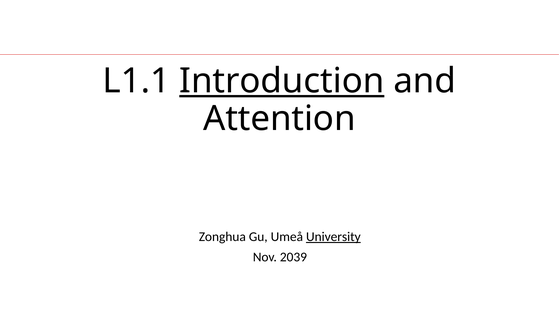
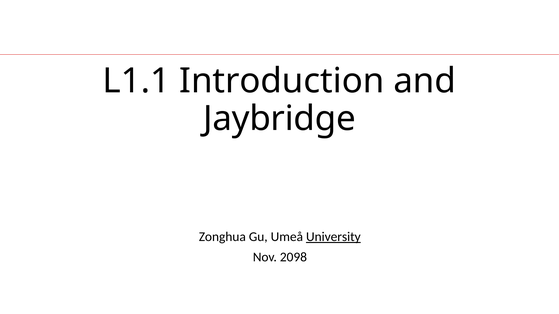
Introduction underline: present -> none (282, 81)
Attention: Attention -> Jaybridge (279, 119)
2039: 2039 -> 2098 (293, 257)
